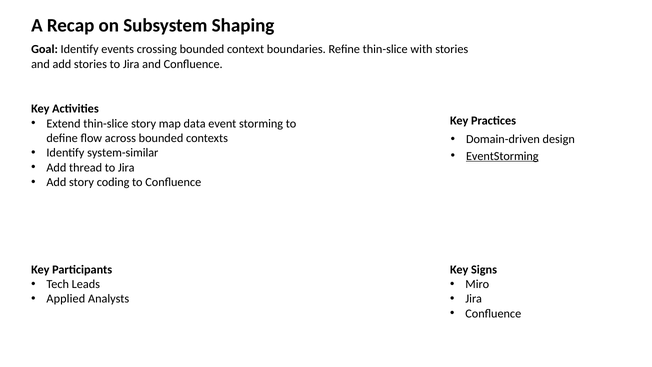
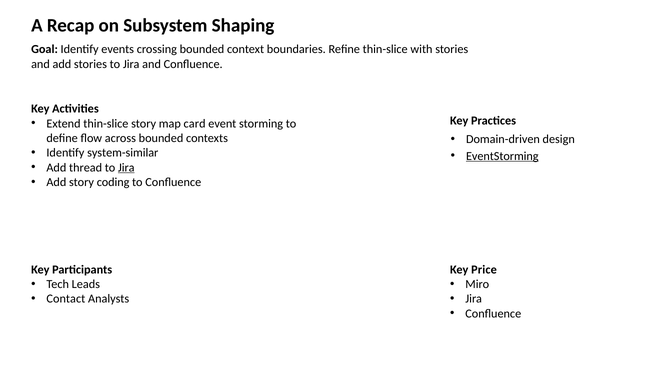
data: data -> card (195, 123)
Jira underline: none -> present (126, 167)
Signs: Signs -> Price (484, 269)
Applied: Applied -> Contact (66, 299)
